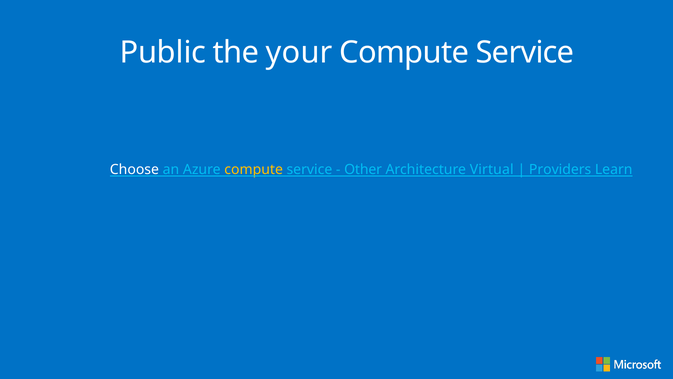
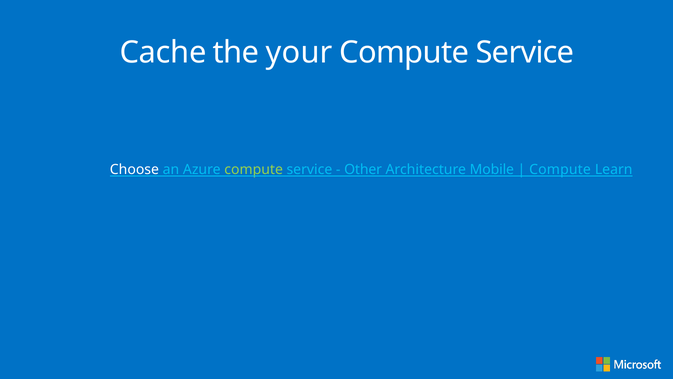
Public: Public -> Cache (163, 53)
compute colour: yellow -> light green (254, 169)
Virtual: Virtual -> Mobile (492, 169)
Providers: Providers -> Compute (560, 169)
